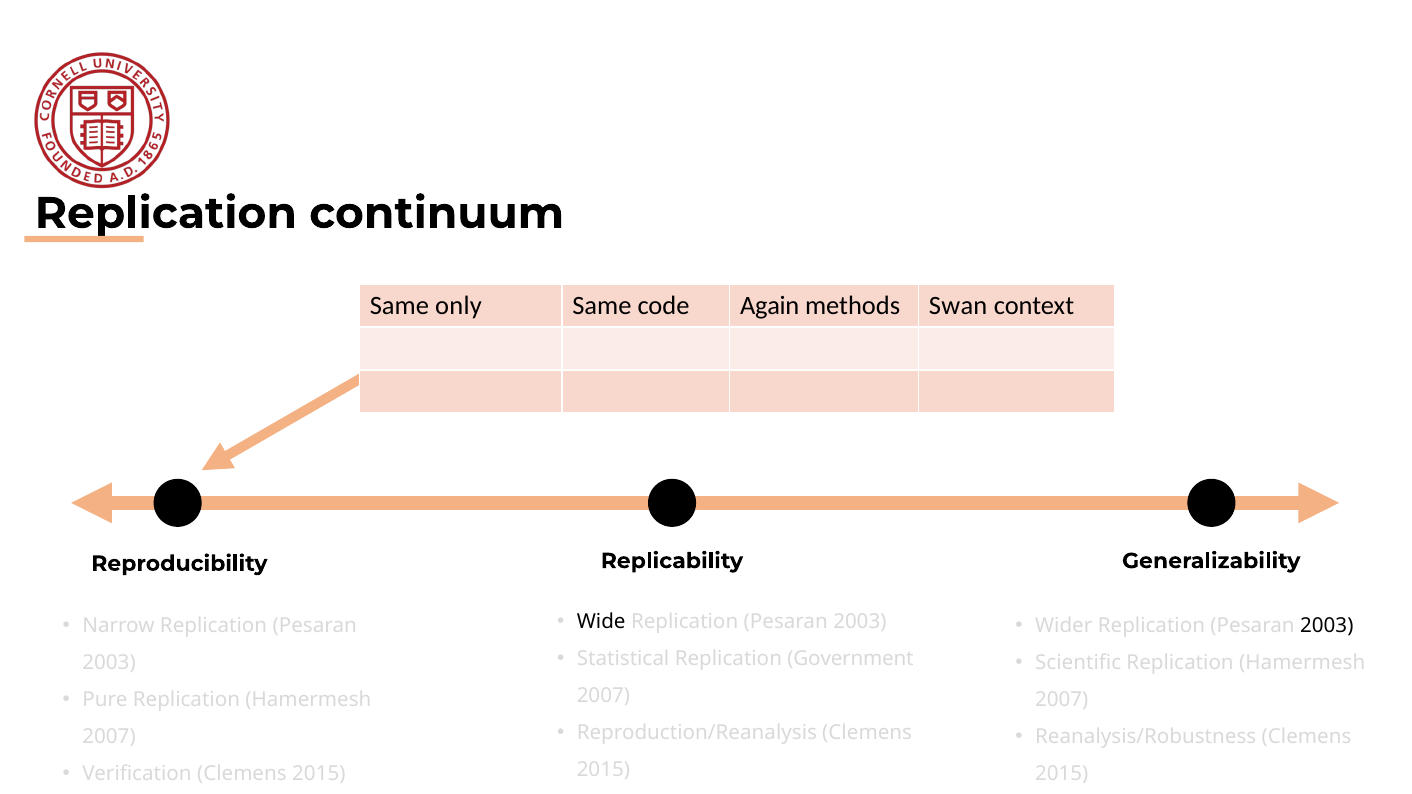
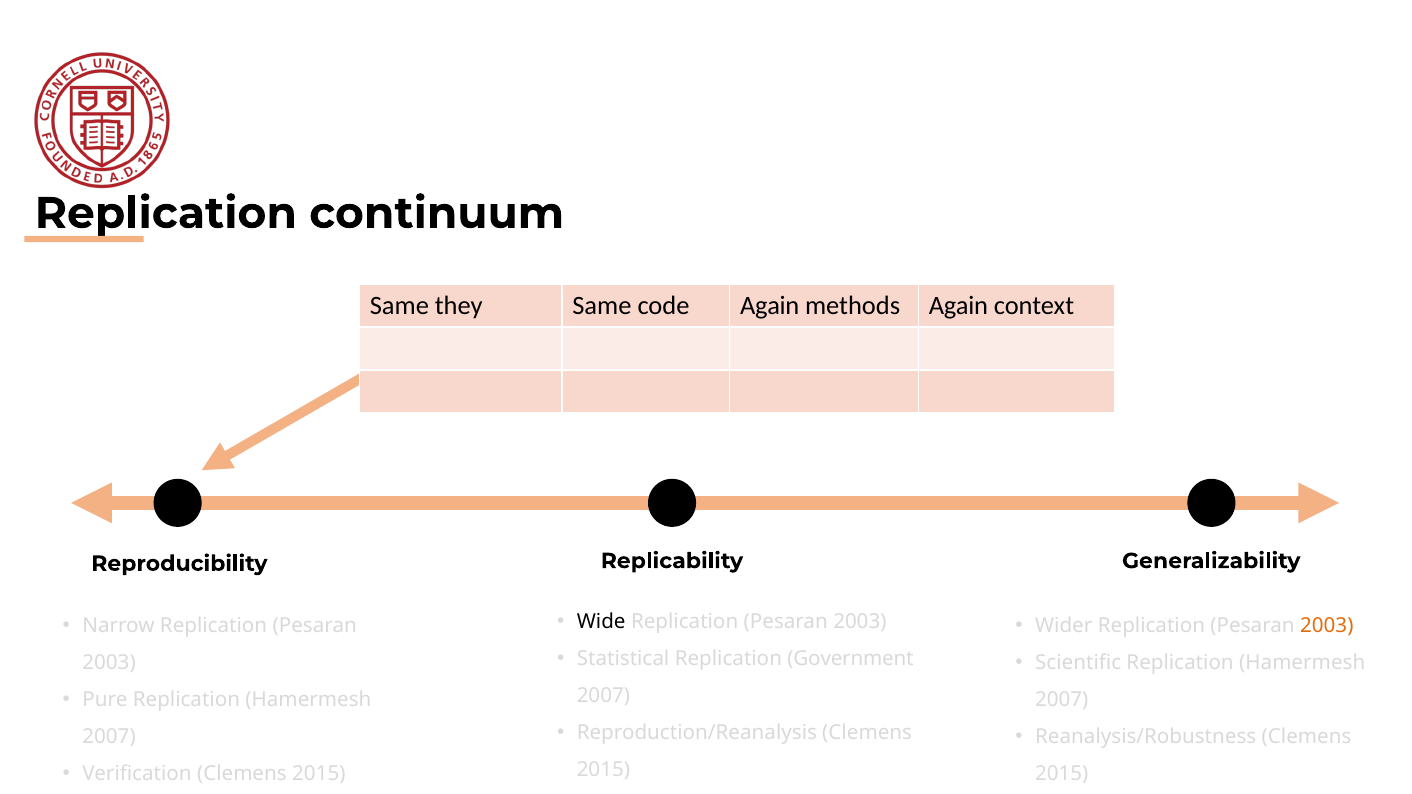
only: only -> they (459, 306)
methods Swan: Swan -> Again (958, 306)
2003 colour: black -> orange (1327, 626)
